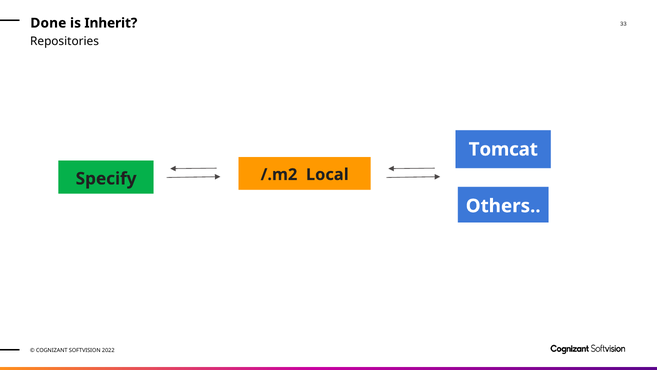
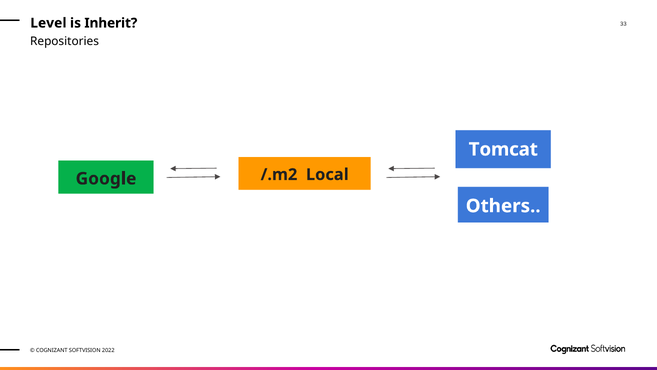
Done: Done -> Level (48, 23)
Specify: Specify -> Google (106, 178)
